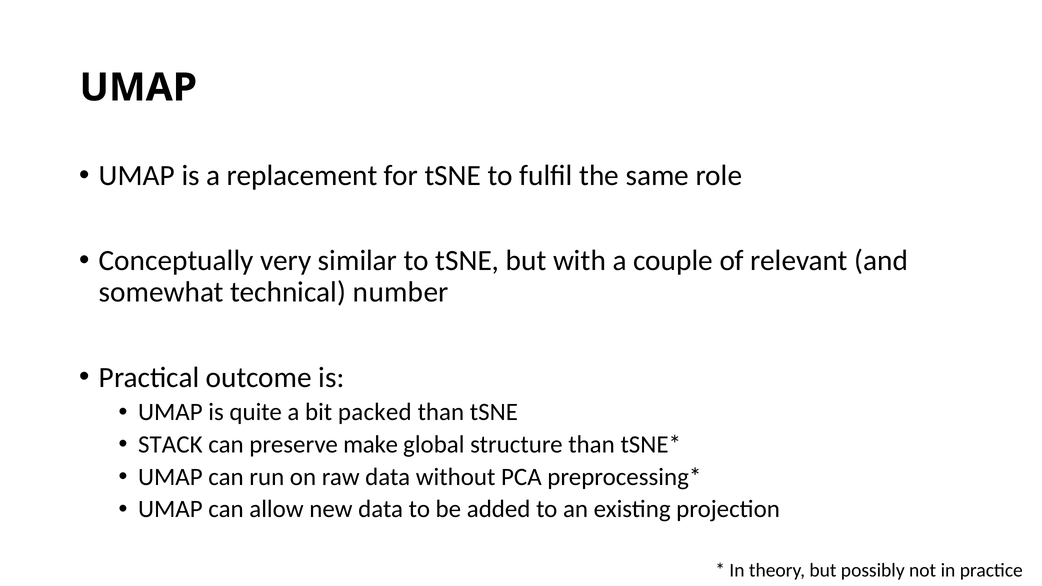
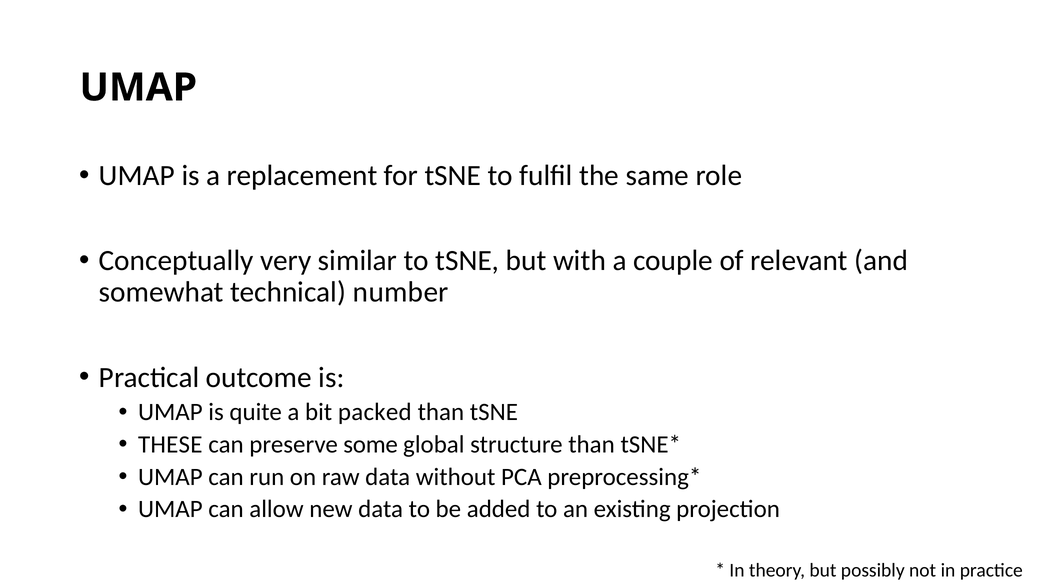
STACK: STACK -> THESE (170, 445)
make: make -> some (371, 445)
